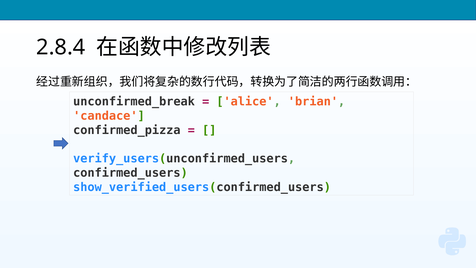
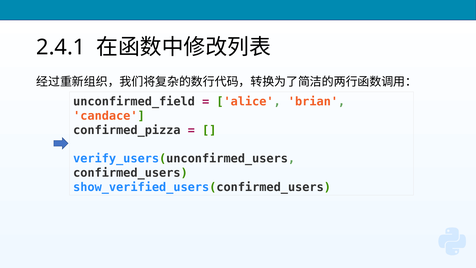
2.8.4: 2.8.4 -> 2.4.1 (61, 47)
unconfirmed_break: unconfirmed_break -> unconfirmed_field (134, 101)
